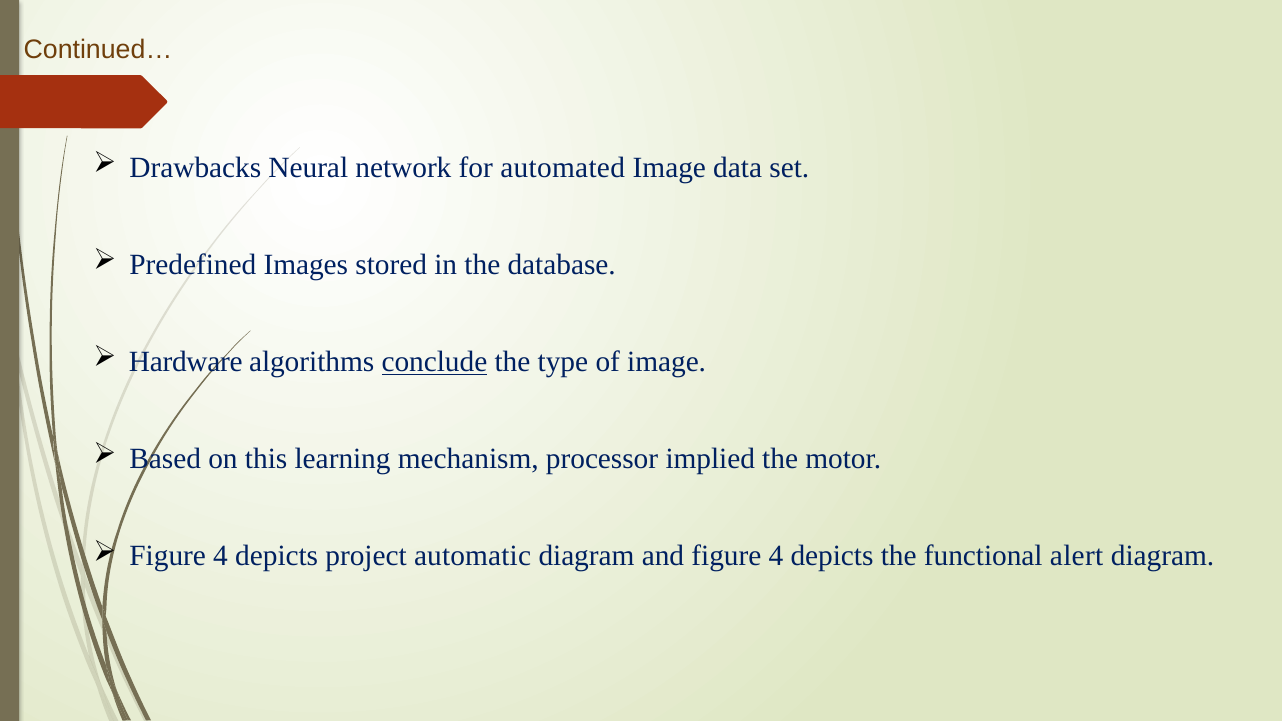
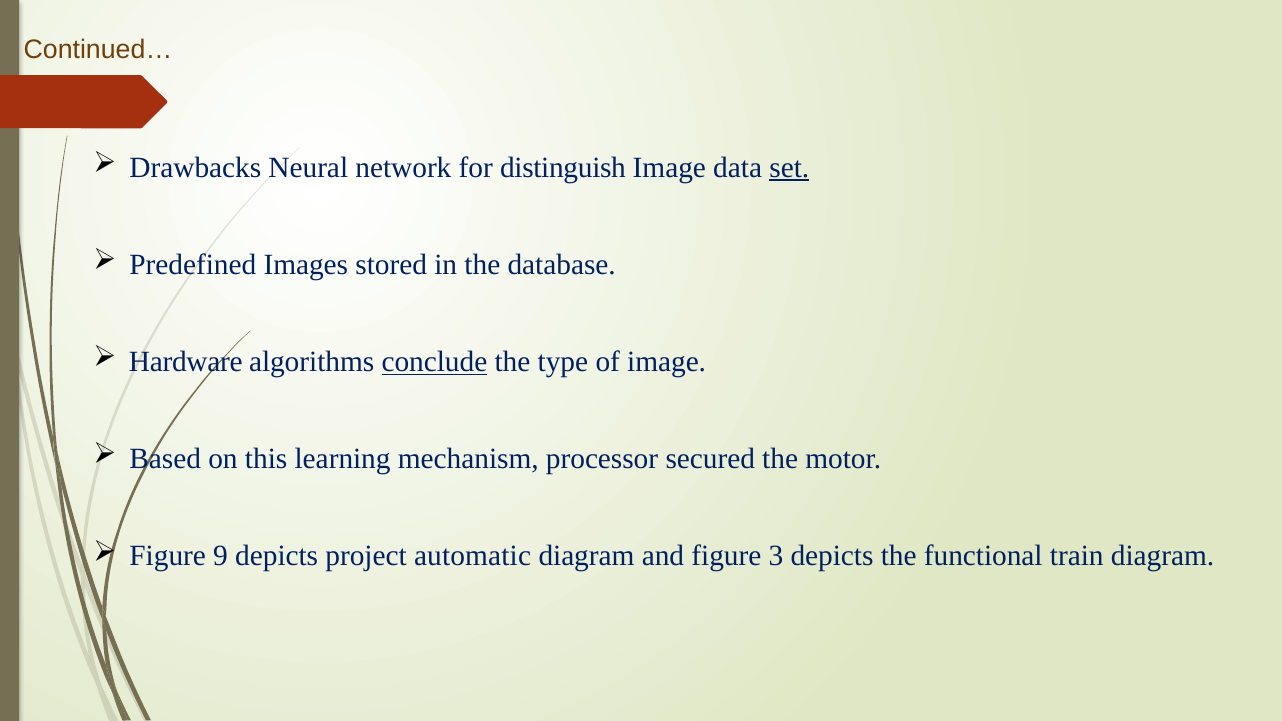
automated: automated -> distinguish (563, 168)
set underline: none -> present (789, 168)
implied: implied -> secured (710, 459)
4: 4 -> 9 (221, 556)
and figure 4: 4 -> 3 (776, 556)
alert: alert -> train (1077, 556)
